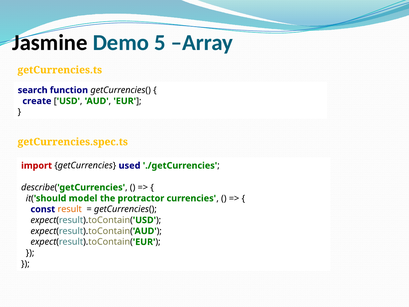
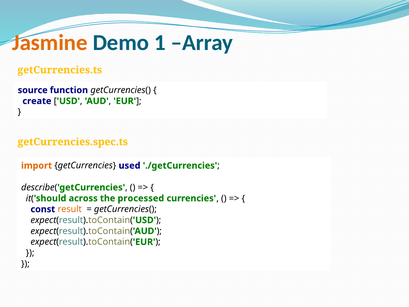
Jasmine colour: black -> orange (50, 43)
5: 5 -> 1 (160, 43)
search: search -> source (33, 90)
import colour: red -> orange (37, 165)
model: model -> across (83, 198)
protractor: protractor -> processed (141, 198)
